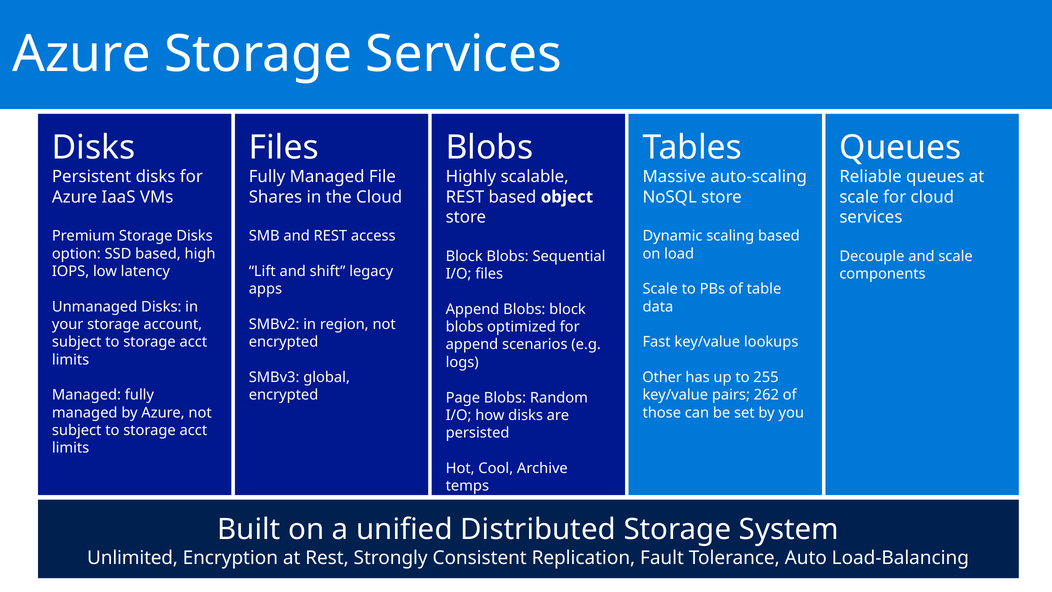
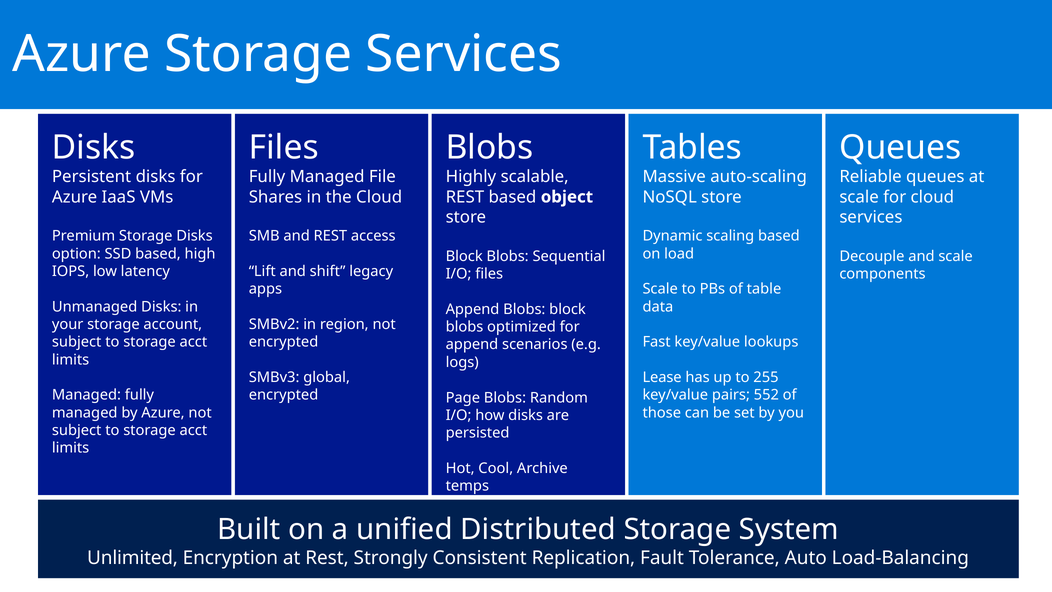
Other: Other -> Lease (662, 377)
262: 262 -> 552 (766, 395)
